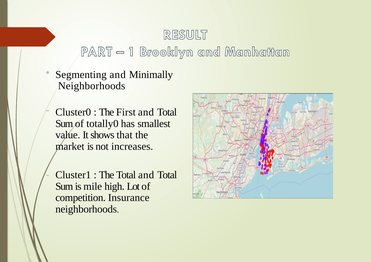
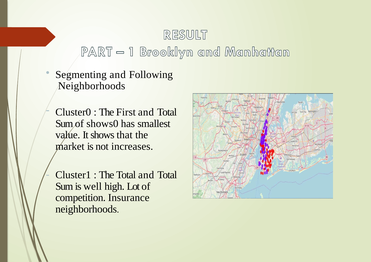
Minimally: Minimally -> Following (151, 75)
totally0: totally0 -> shows0 (102, 124)
mile: mile -> well (93, 187)
